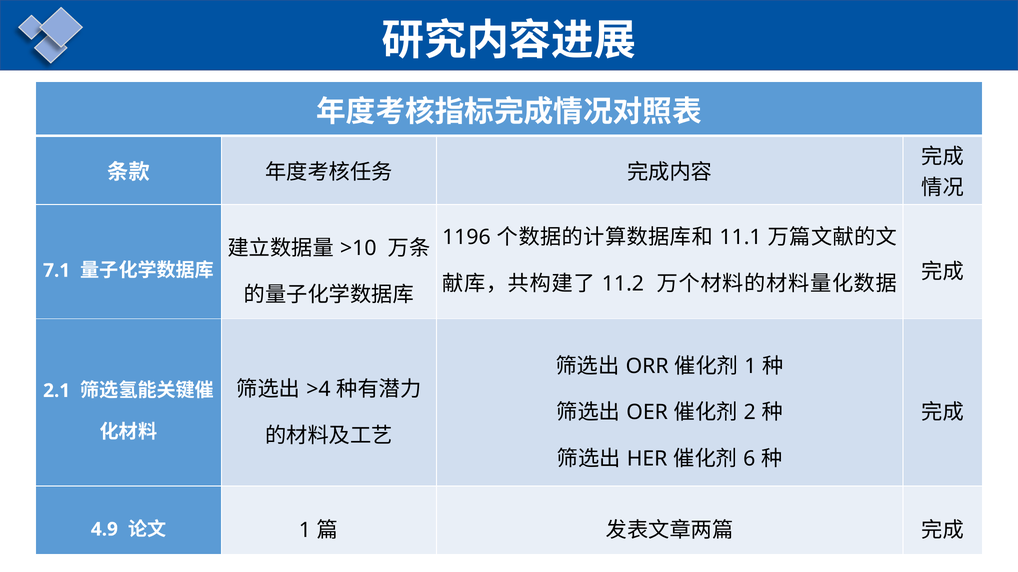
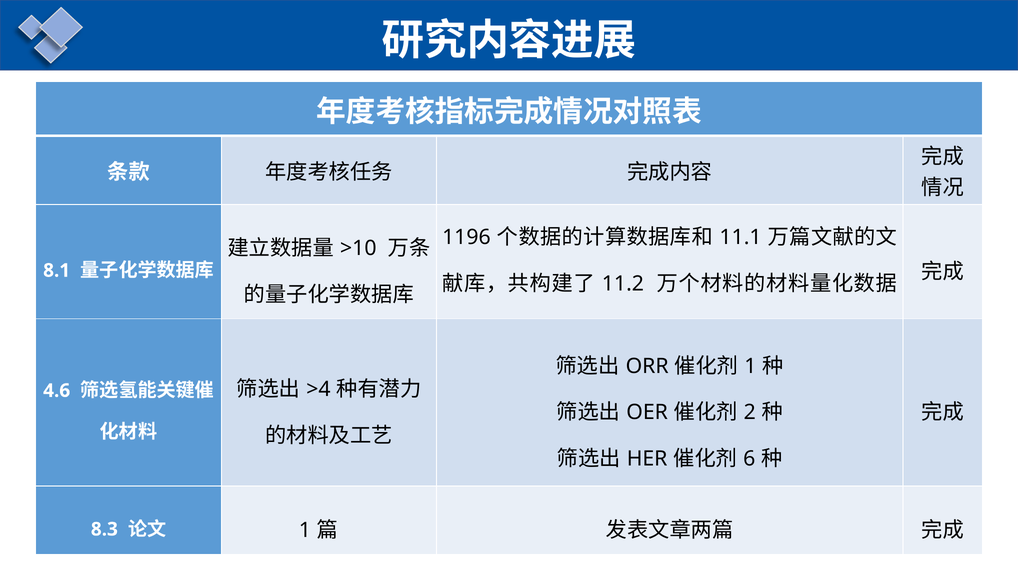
7.1: 7.1 -> 8.1 (57, 271)
2.1: 2.1 -> 4.6 (57, 391)
4.9: 4.9 -> 8.3 (104, 530)
